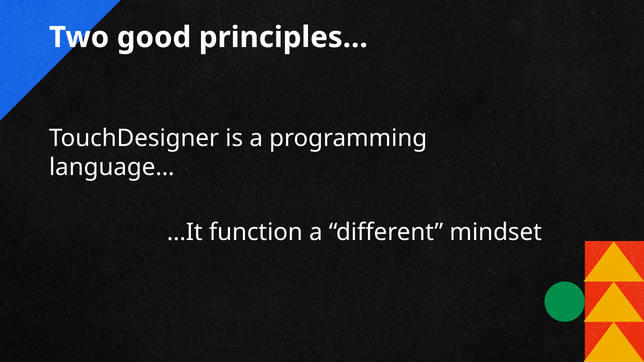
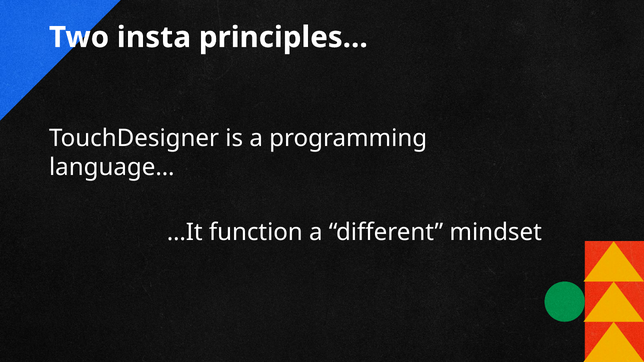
good: good -> insta (154, 37)
